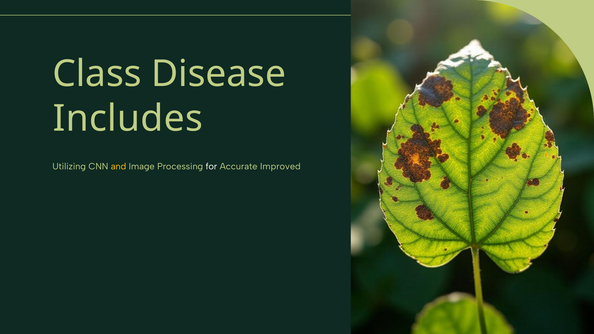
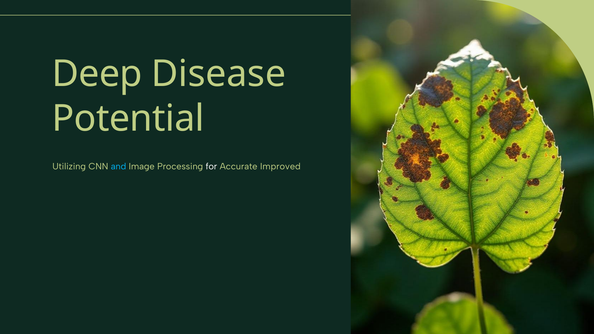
Class: Class -> Deep (97, 74)
Includes: Includes -> Potential (128, 118)
and colour: yellow -> light blue (118, 167)
